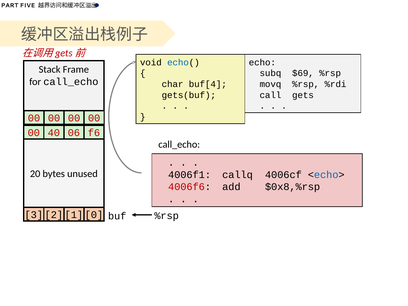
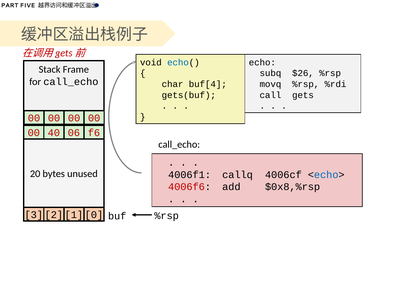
$69: $69 -> $26 (303, 73)
